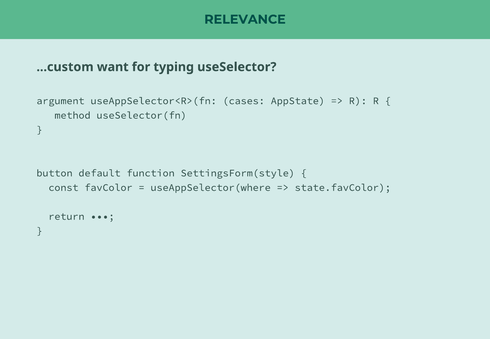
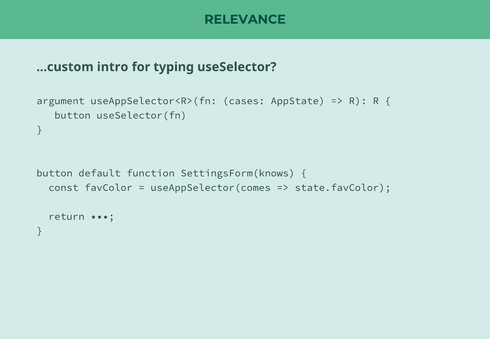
want: want -> intro (113, 67)
method: method -> button (73, 115)
SettingsForm(style: SettingsForm(style -> SettingsForm(knows (238, 173)
useAppSelector(where: useAppSelector(where -> useAppSelector(comes (211, 188)
